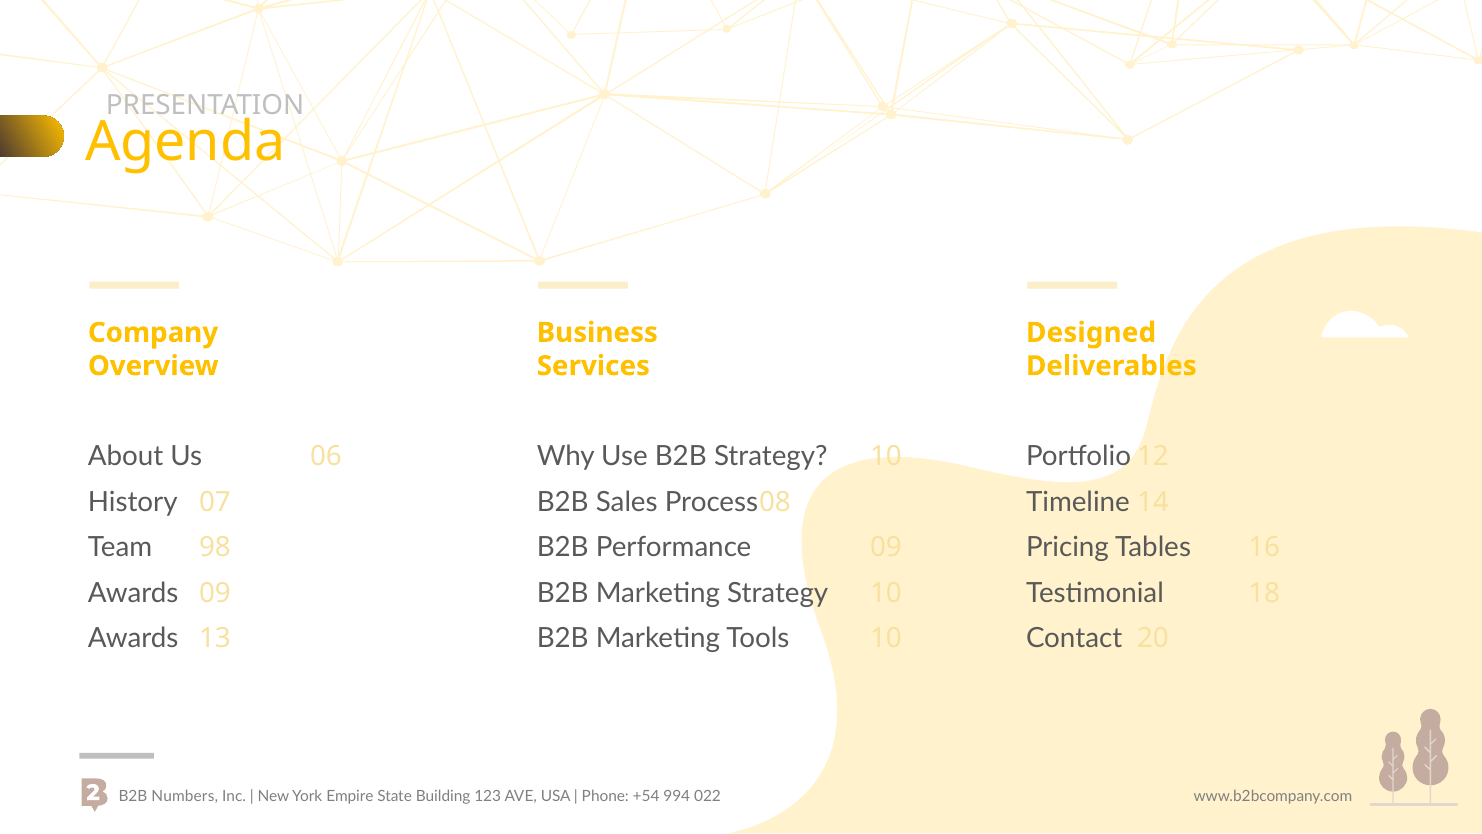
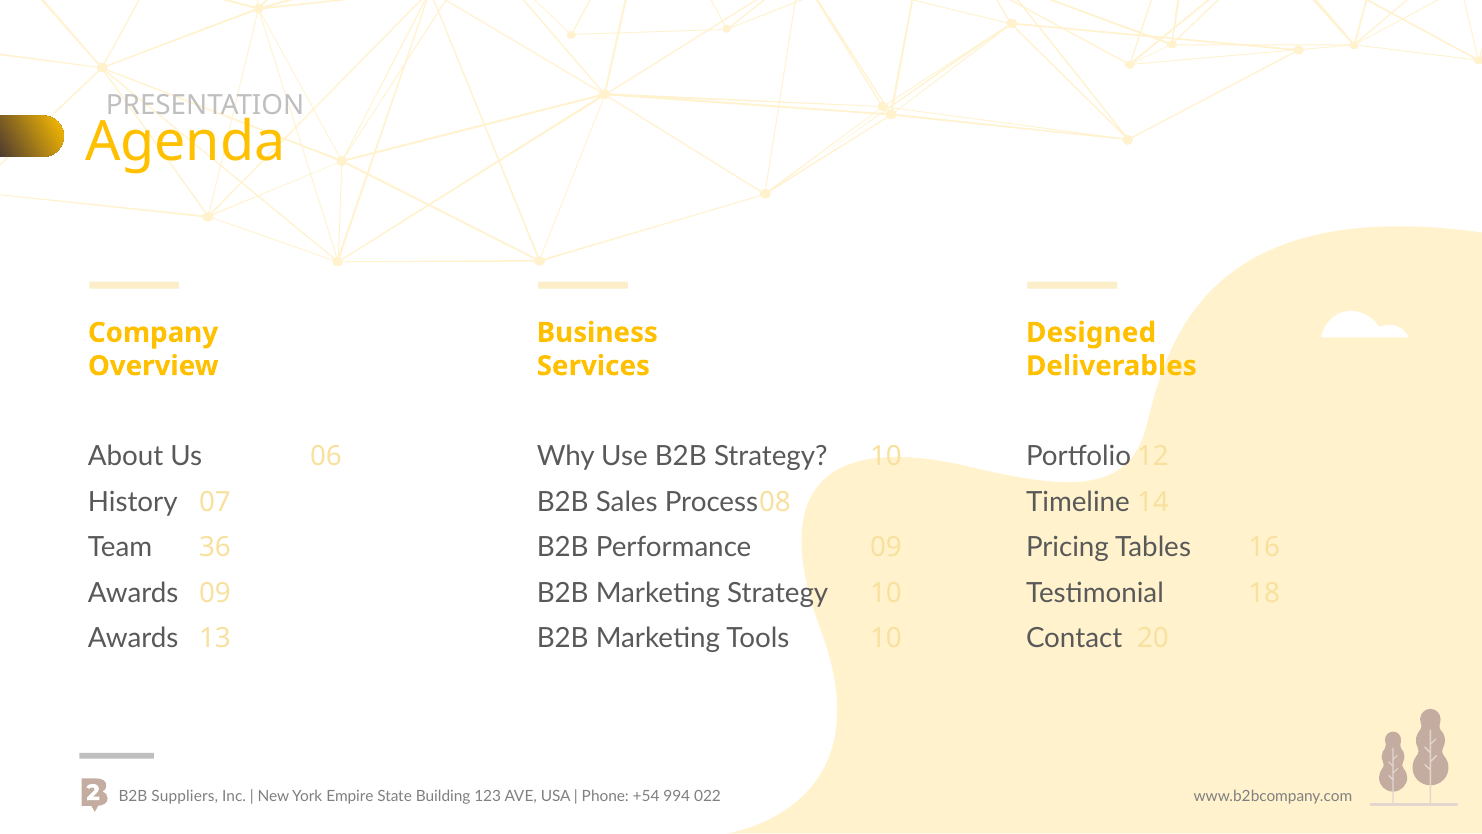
98: 98 -> 36 (215, 547)
Numbers: Numbers -> Suppliers (185, 796)
